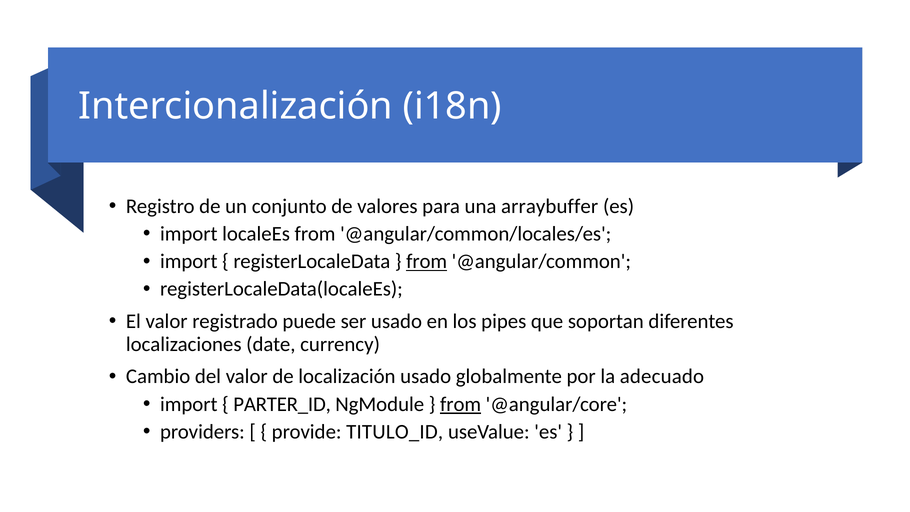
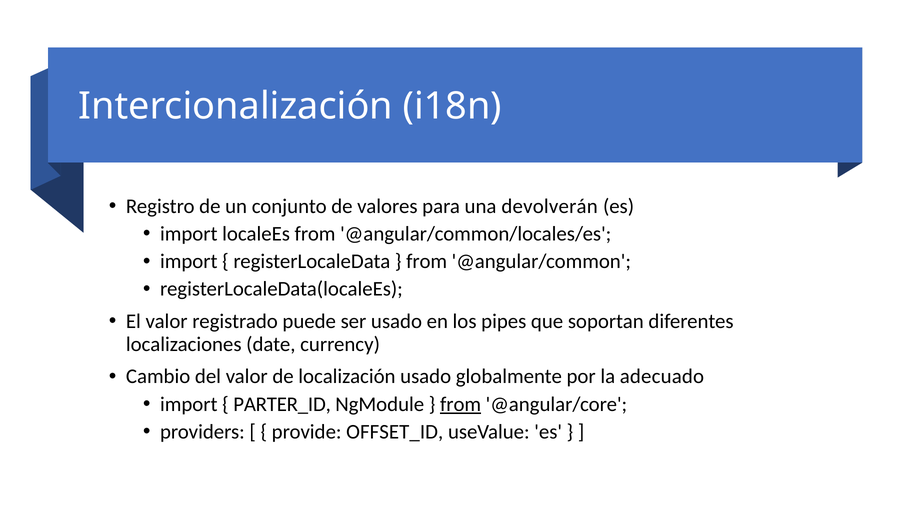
arraybuffer: arraybuffer -> devolverán (550, 206)
from underline: present -> none (427, 261)
TITULO_ID: TITULO_ID -> OFFSET_ID (395, 432)
